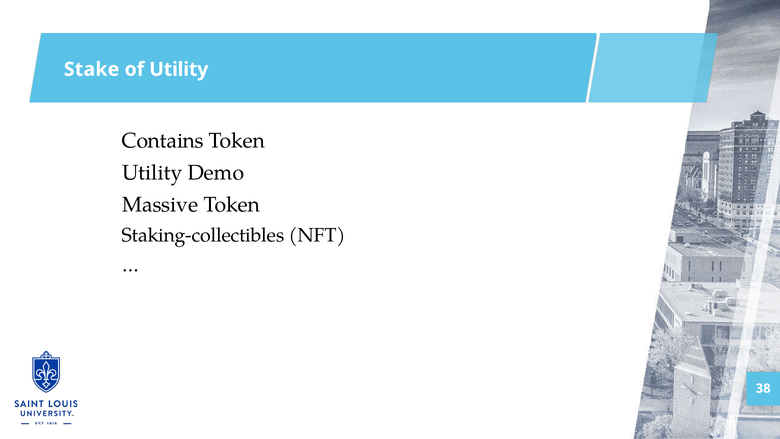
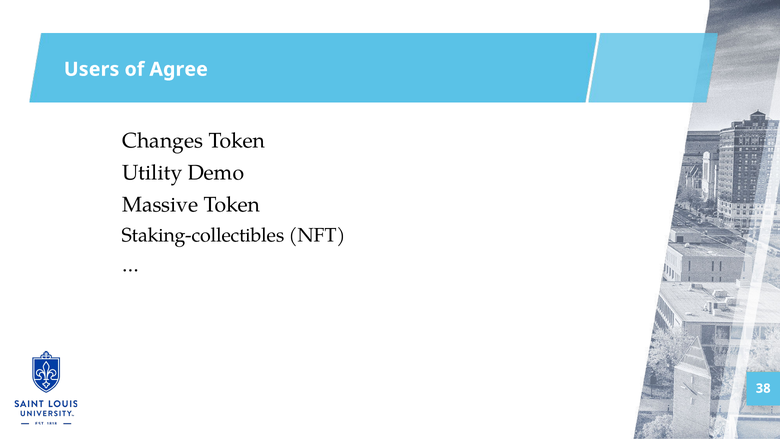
Stake: Stake -> Users (92, 69)
of Utility: Utility -> Agree (179, 69)
Contains: Contains -> Changes (163, 141)
